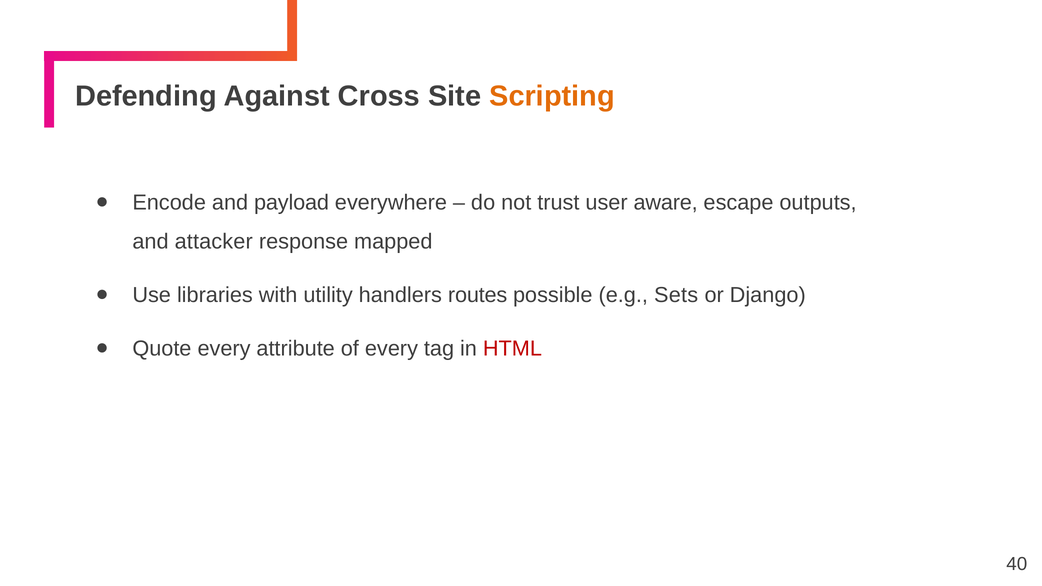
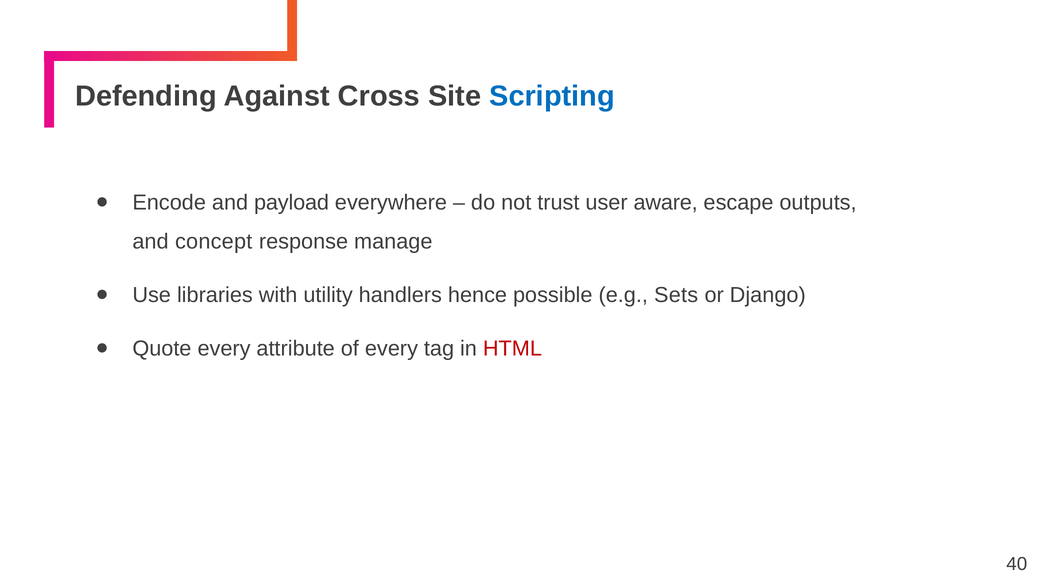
Scripting colour: orange -> blue (552, 96)
attacker: attacker -> concept (214, 242)
mapped: mapped -> manage (393, 242)
routes: routes -> hence (478, 295)
